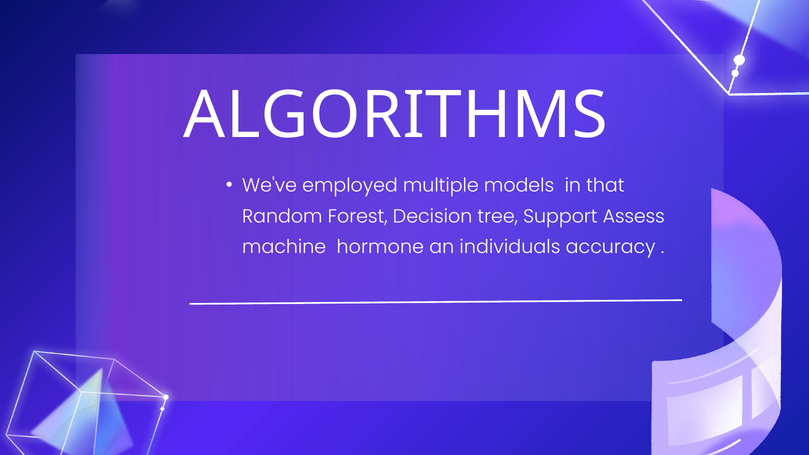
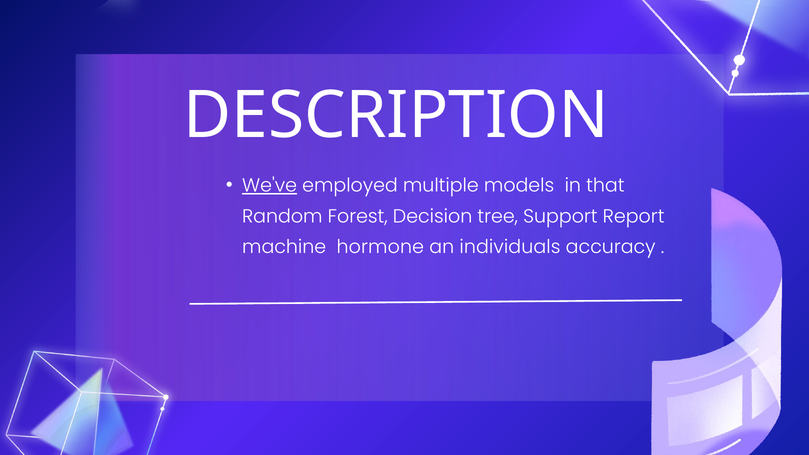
ALGORITHMS: ALGORITHMS -> DESCRIPTION (396, 115)
We've underline: none -> present (270, 186)
Assess: Assess -> Report (634, 216)
